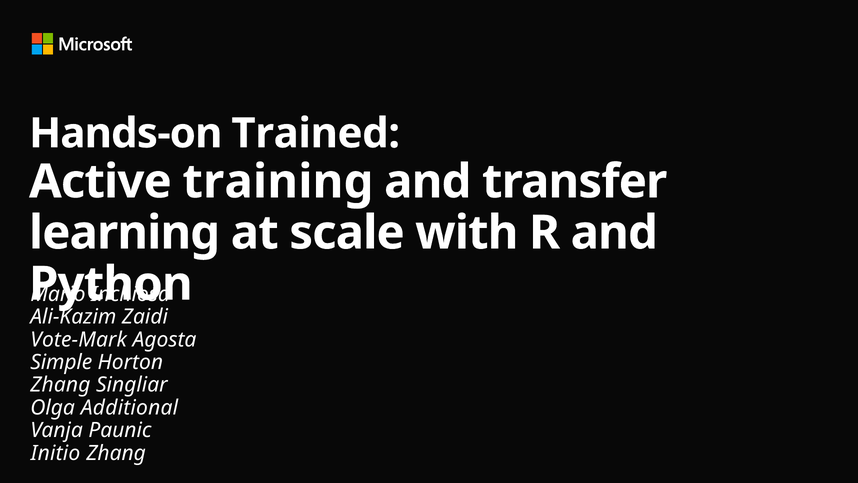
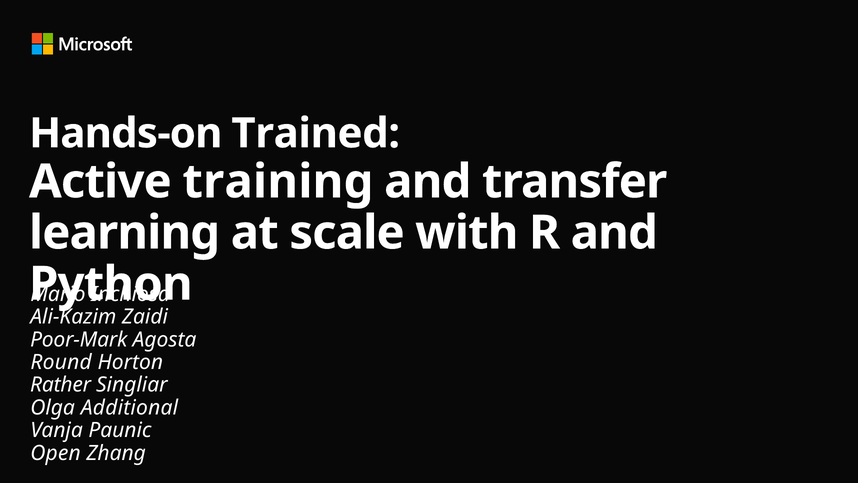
Vote-Mark: Vote-Mark -> Poor-Mark (79, 339)
Simple: Simple -> Round (61, 362)
Zhang: Zhang -> Rather (61, 385)
Initio: Initio -> Open (56, 453)
